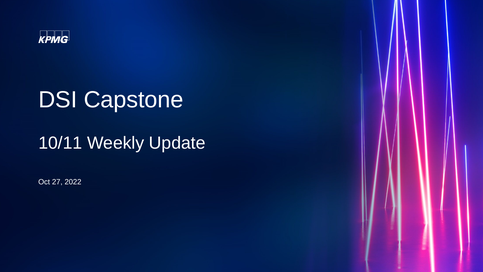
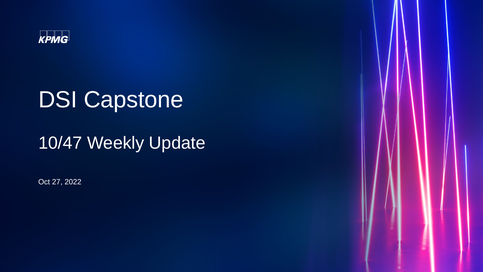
10/11: 10/11 -> 10/47 (60, 143)
